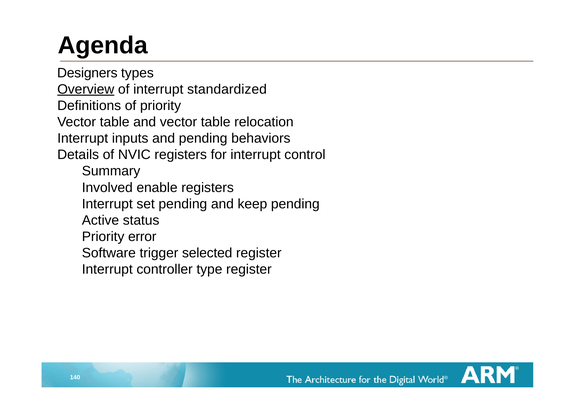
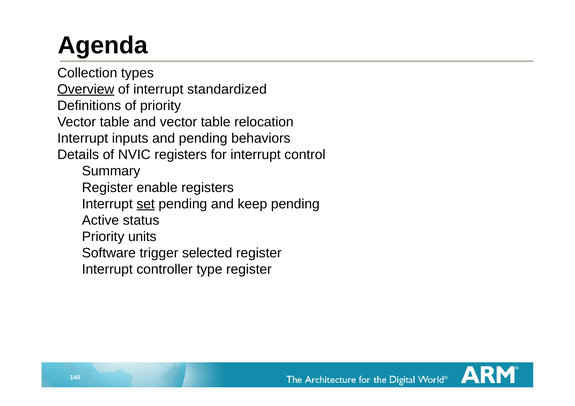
Designers: Designers -> Collection (87, 73)
Involved: Involved -> Register (107, 188)
set underline: none -> present (146, 204)
error: error -> units (142, 237)
